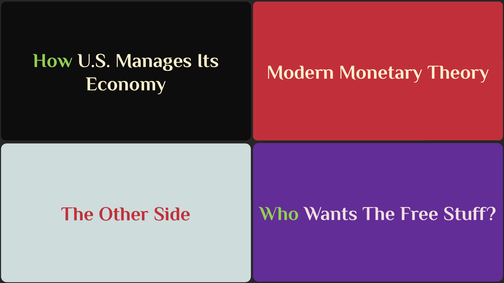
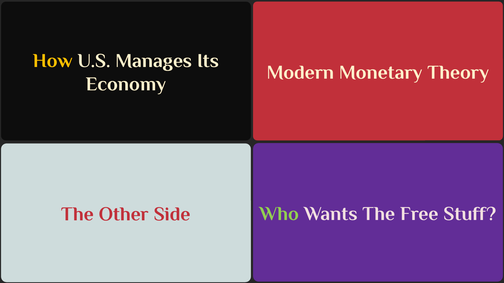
How colour: light green -> yellow (53, 61)
